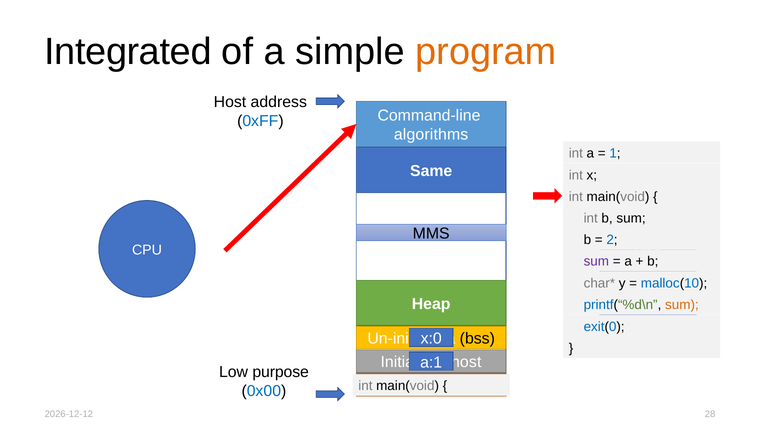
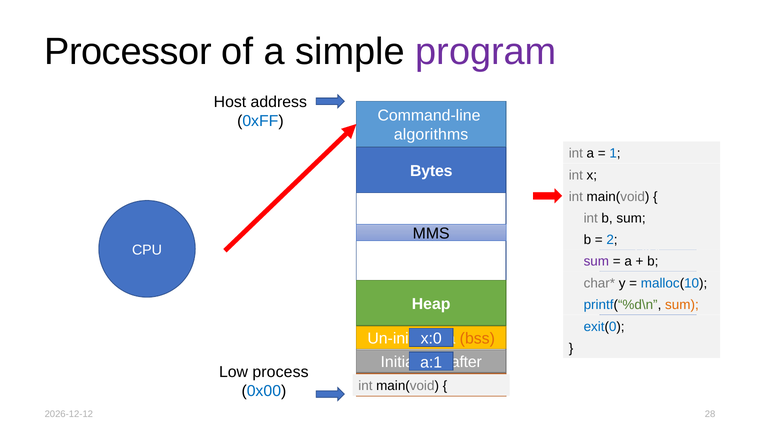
Integrated: Integrated -> Processor (128, 52)
program colour: orange -> purple (486, 52)
Same: Same -> Bytes (431, 171)
bss colour: black -> orange (477, 338)
host: host -> after (466, 362)
purpose: purpose -> process (281, 372)
